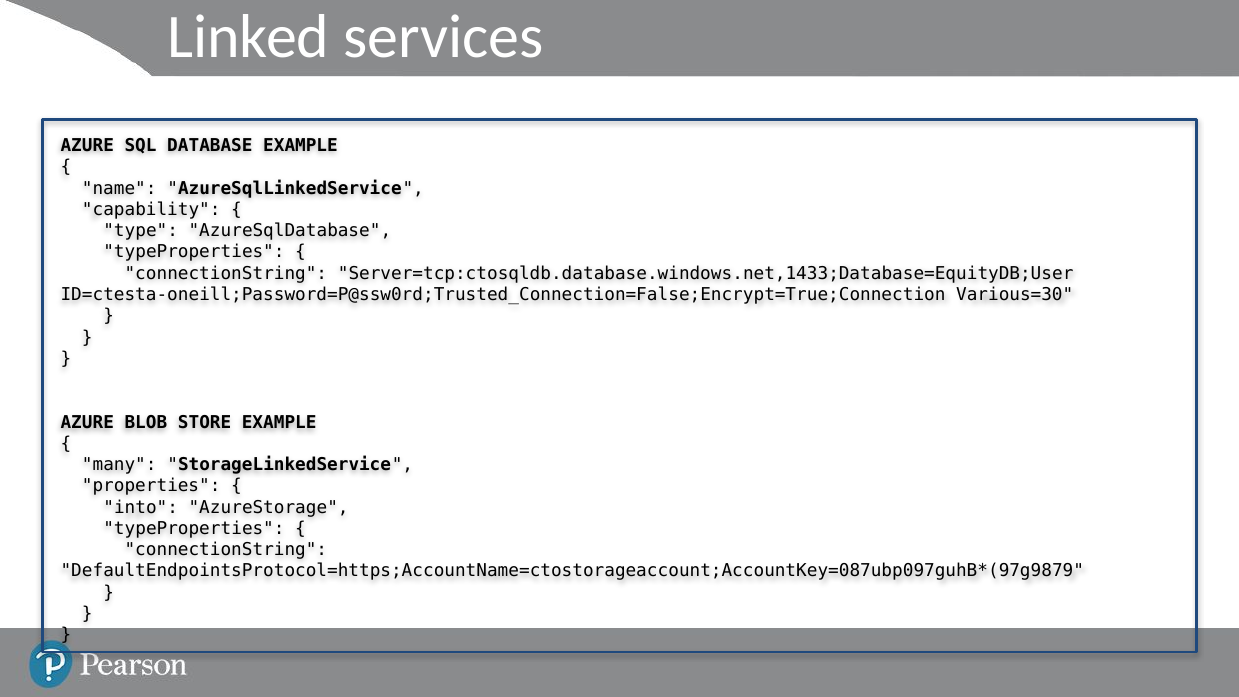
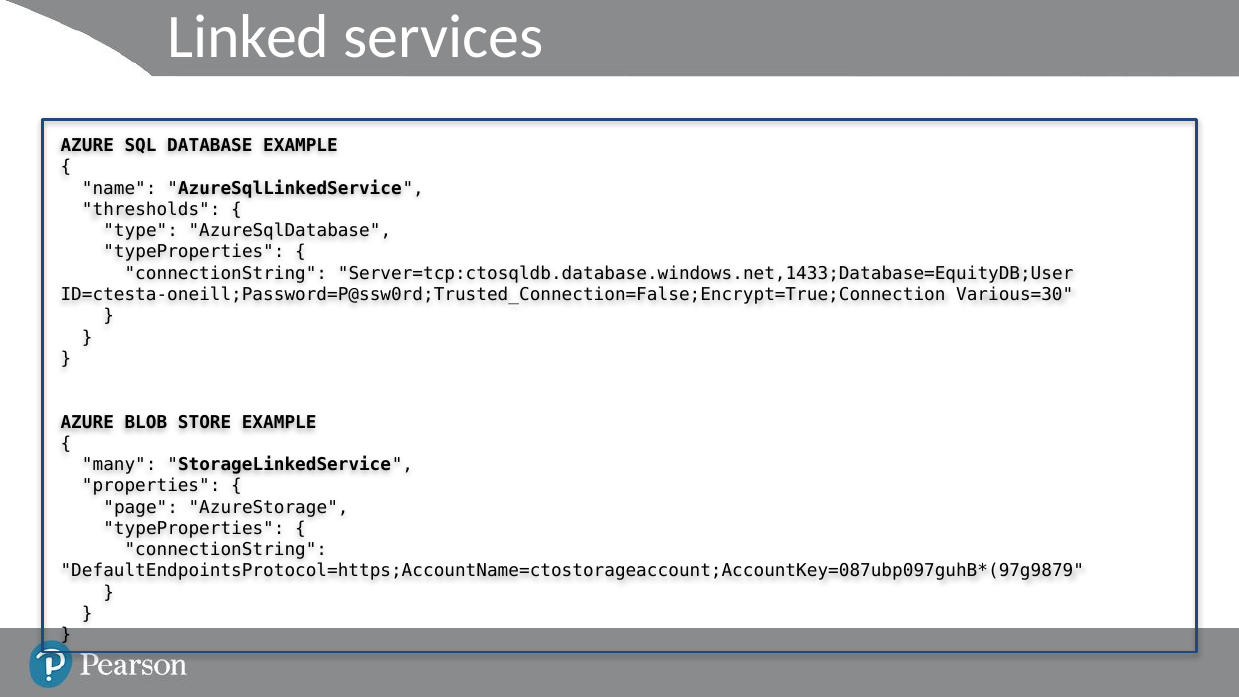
capability: capability -> thresholds (151, 210)
into: into -> page (141, 507)
